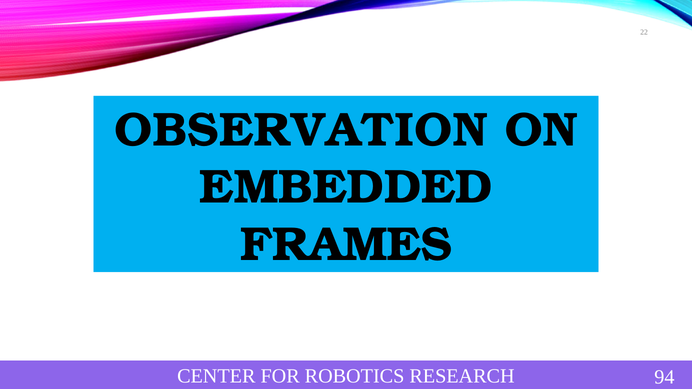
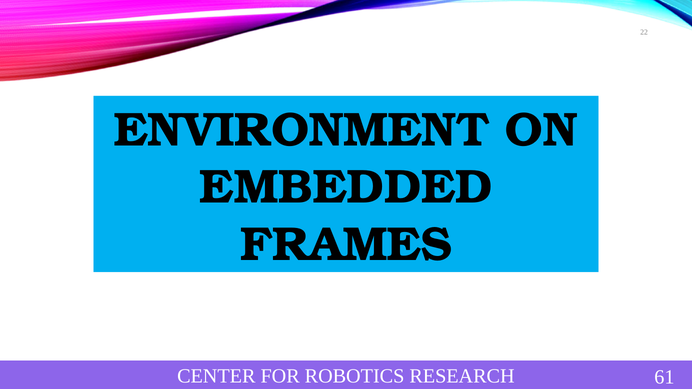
OBSERVATION: OBSERVATION -> ENVIRONMENT (301, 130)
94: 94 -> 61 (664, 377)
